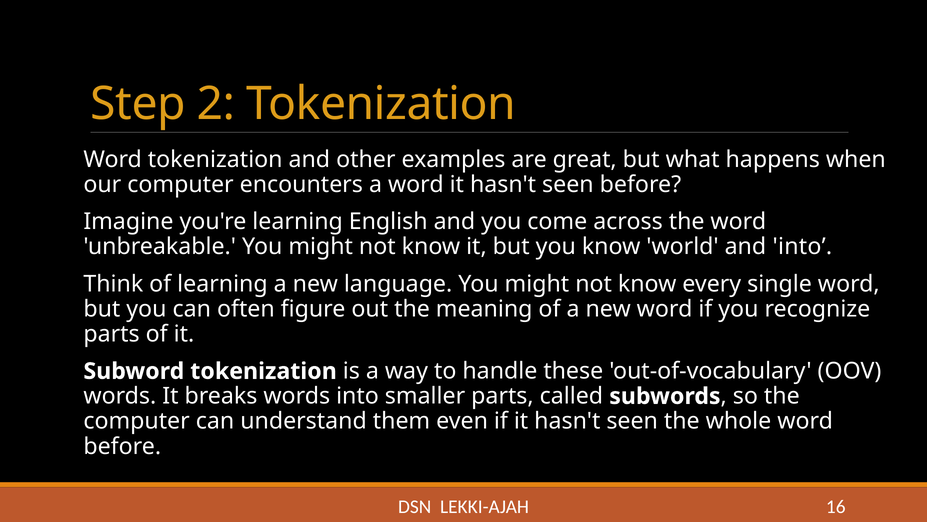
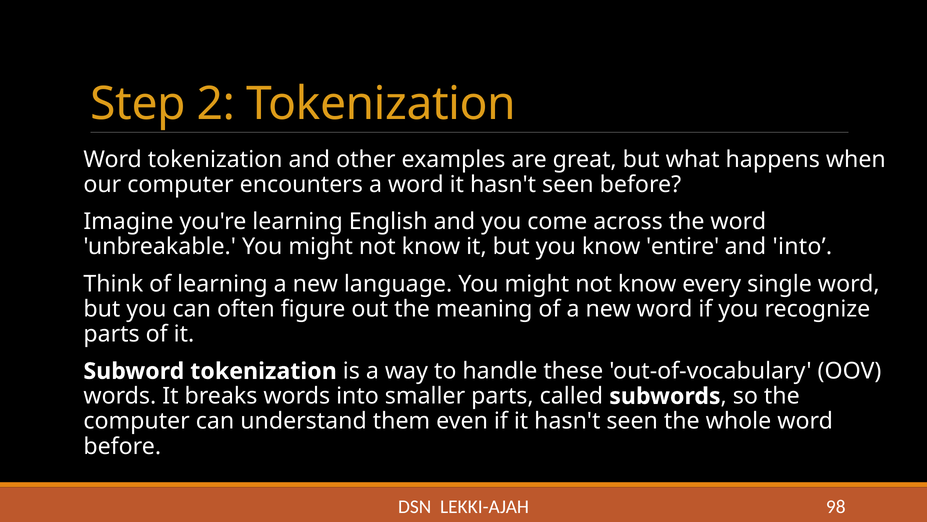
world: world -> entire (683, 247)
16: 16 -> 98 (836, 506)
